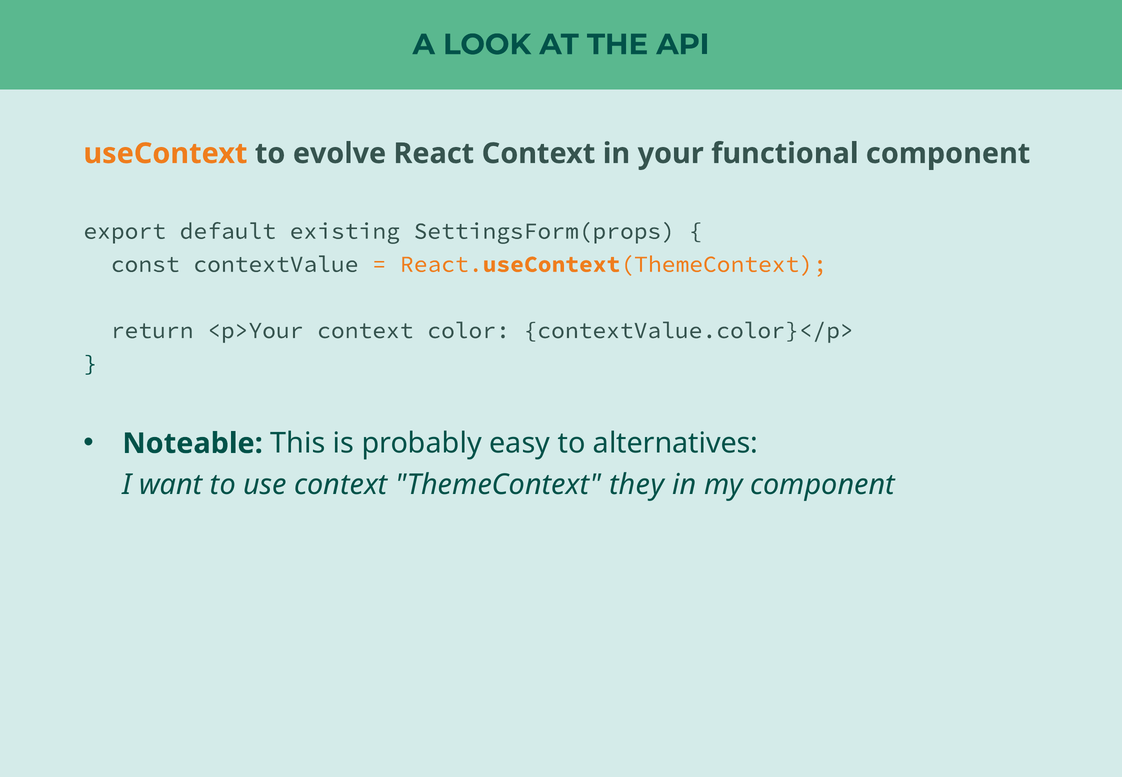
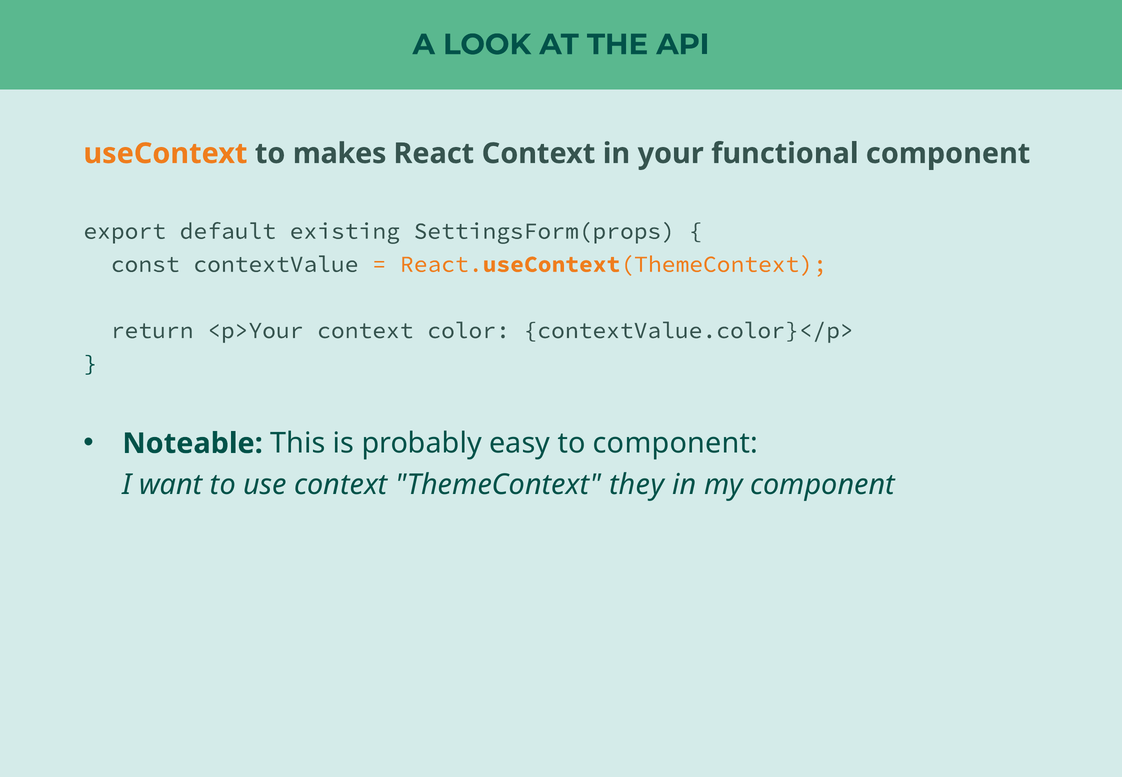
evolve: evolve -> makes (340, 153)
to alternatives: alternatives -> component (675, 443)
